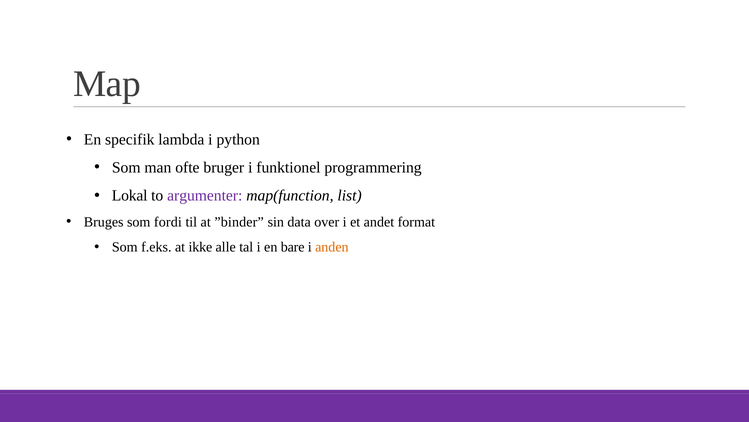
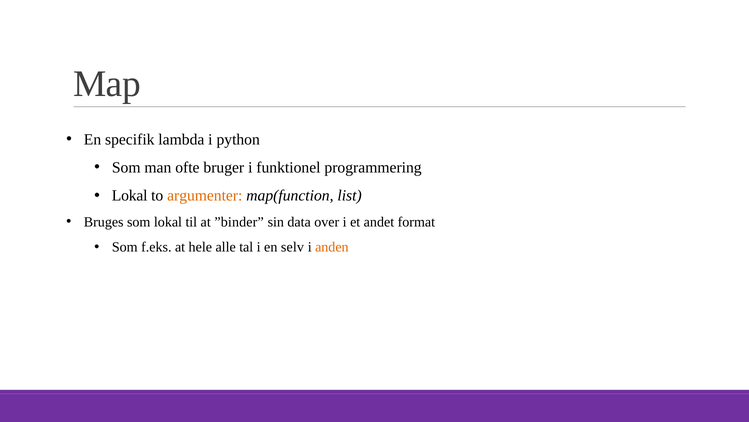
argumenter colour: purple -> orange (205, 195)
som fordi: fordi -> lokal (168, 222)
ikke: ikke -> hele (200, 247)
bare: bare -> selv (292, 247)
